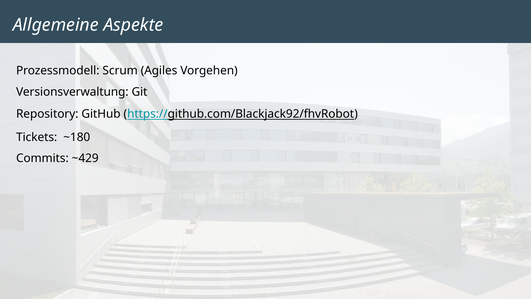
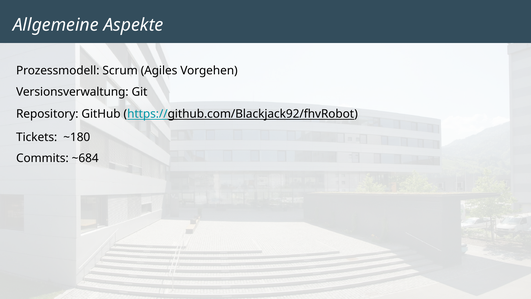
~429: ~429 -> ~684 (85, 158)
